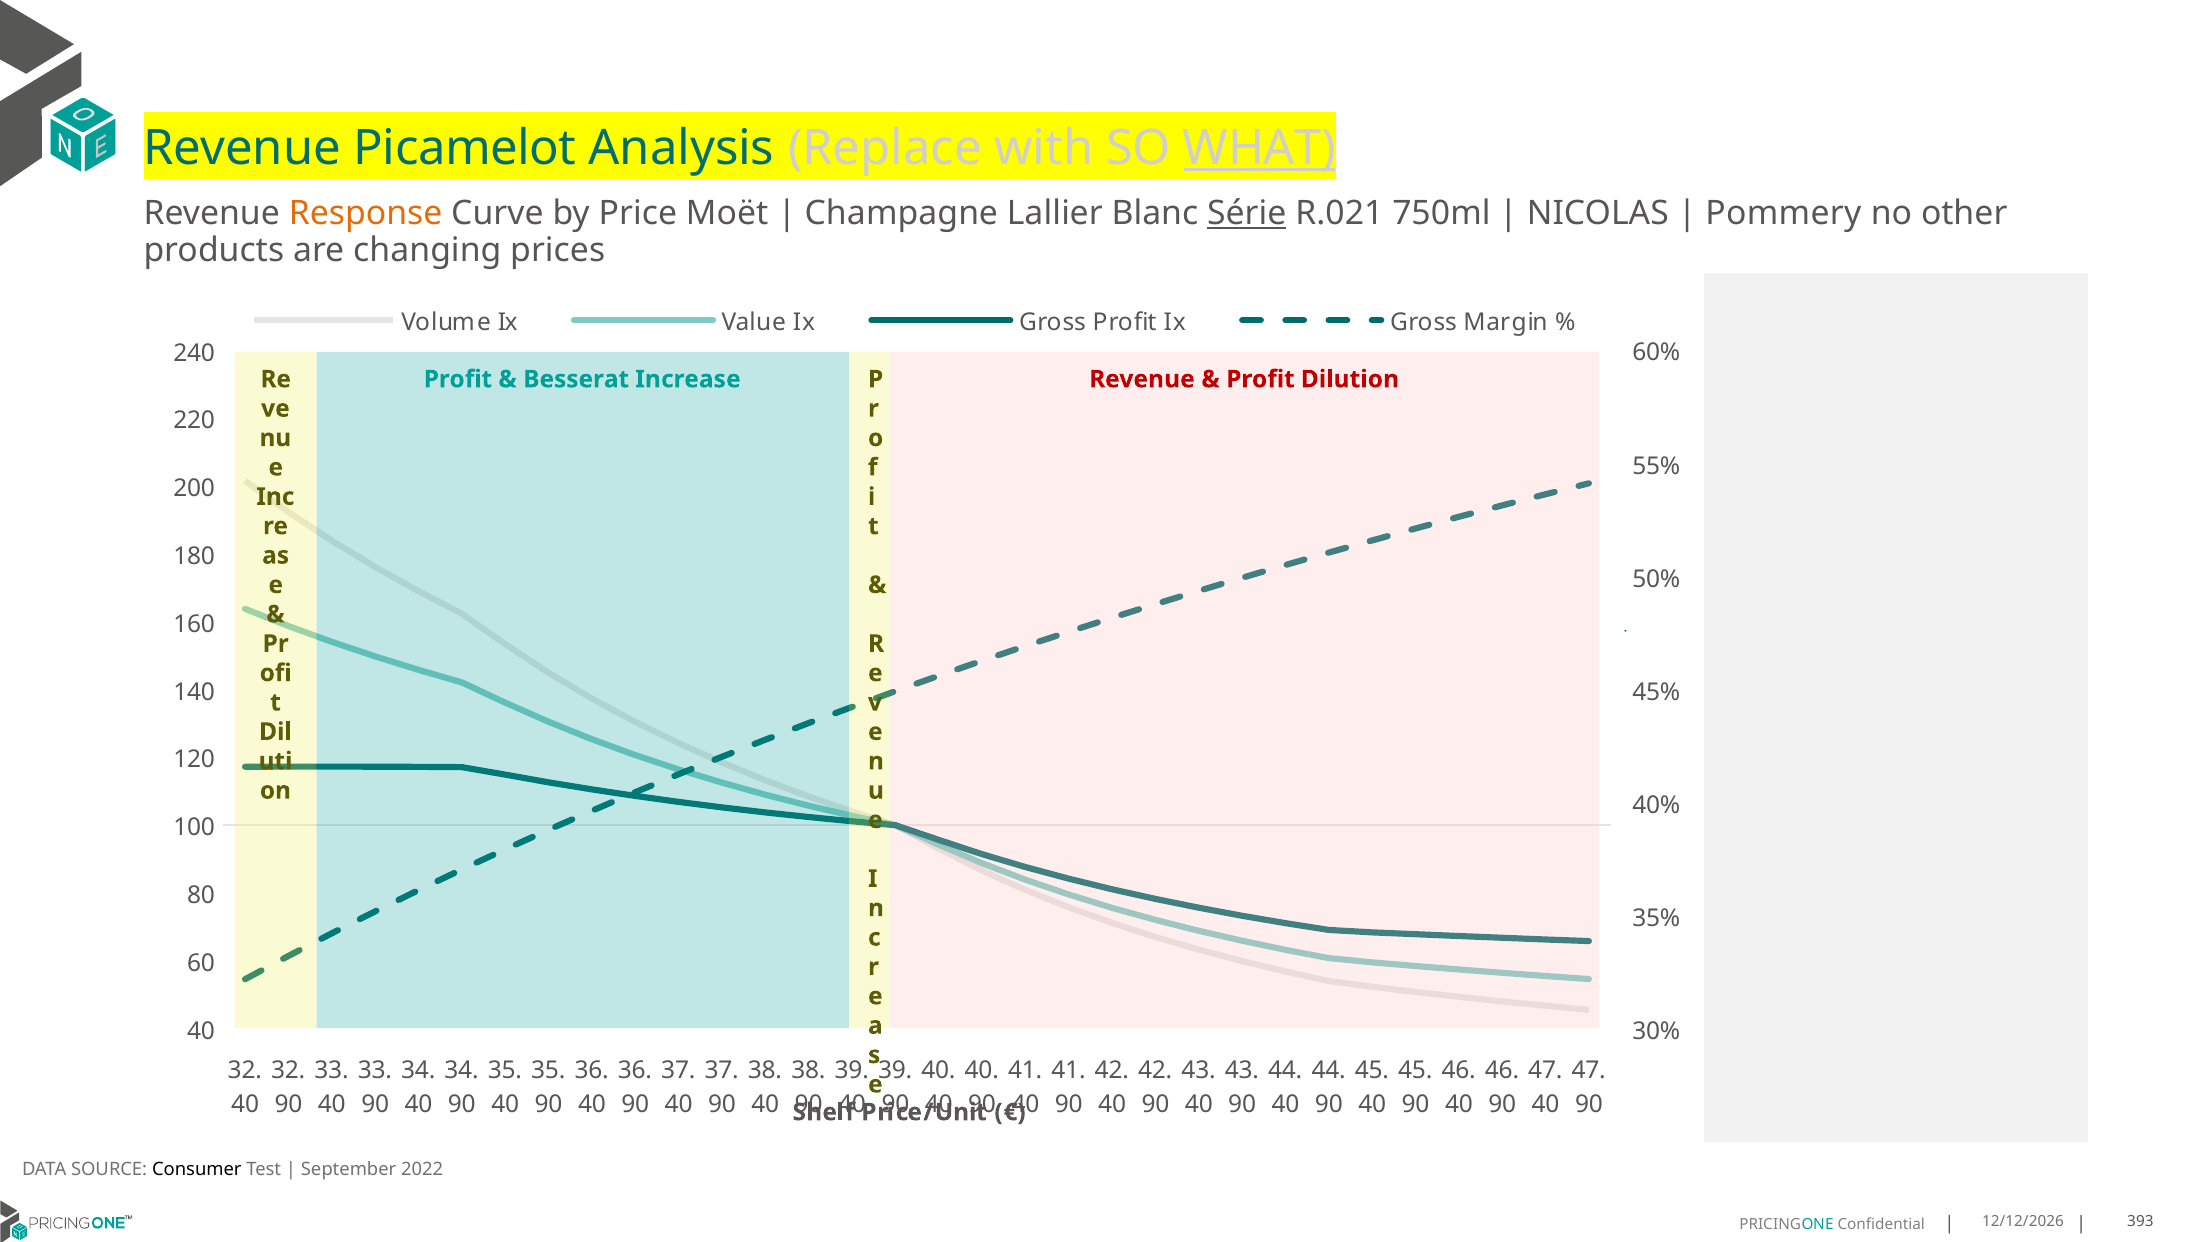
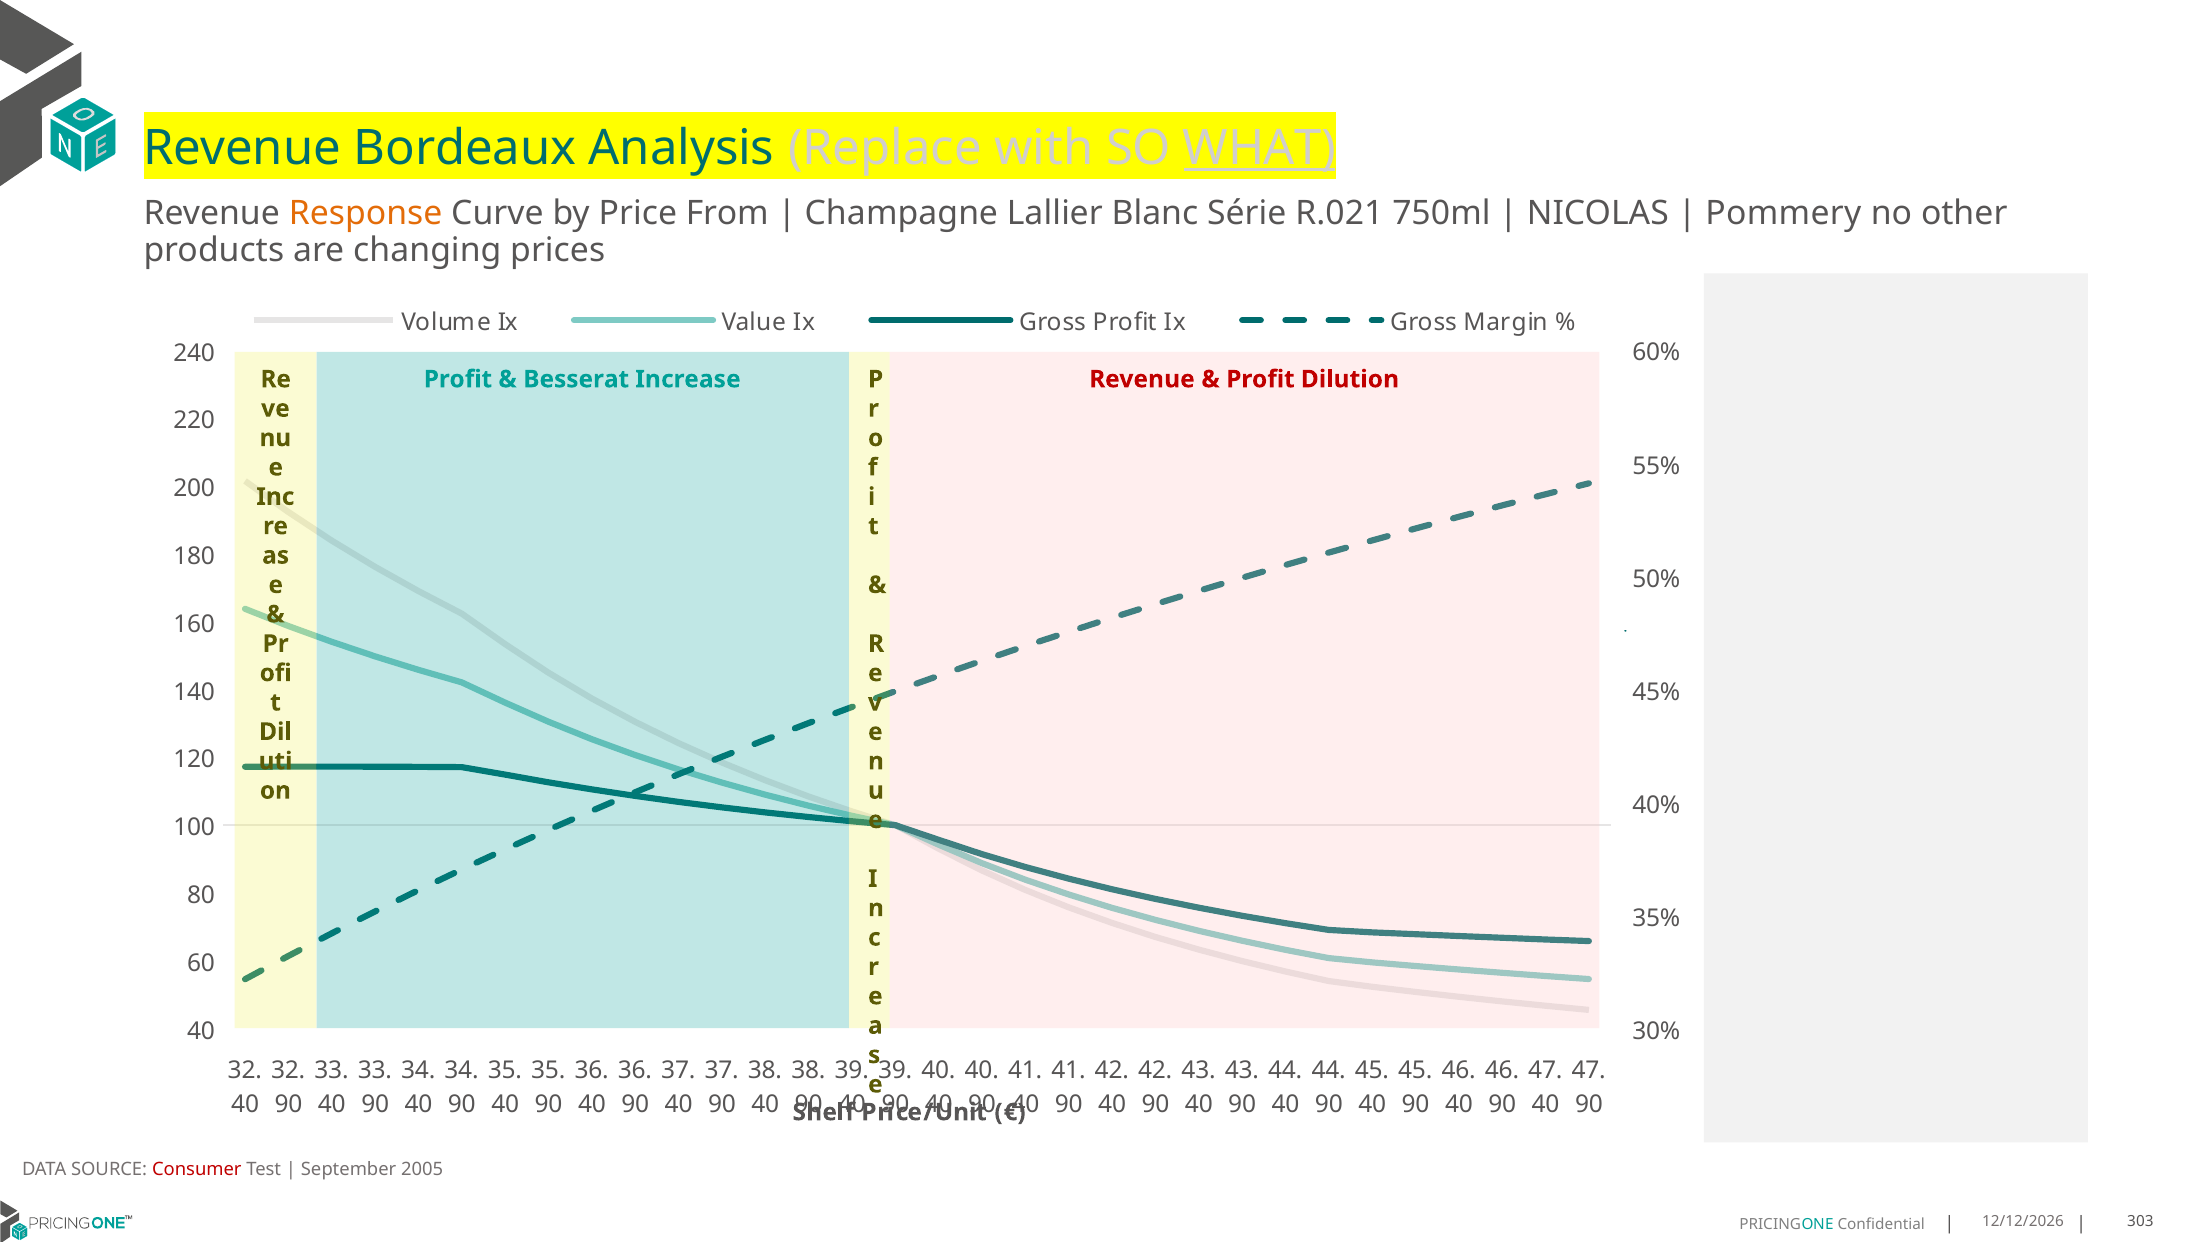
Picamelot: Picamelot -> Bordeaux (465, 148)
Moët: Moët -> From (727, 214)
Série underline: present -> none (1247, 214)
Consumer colour: black -> red (197, 1170)
2022: 2022 -> 2005 (422, 1170)
393: 393 -> 303 (2140, 1221)
